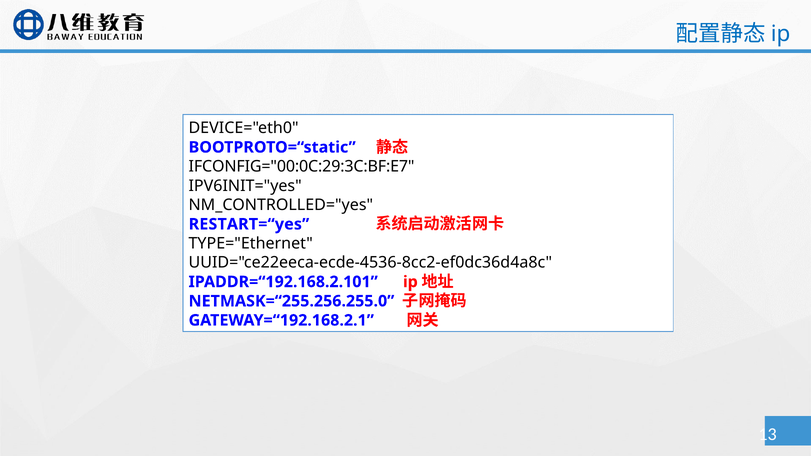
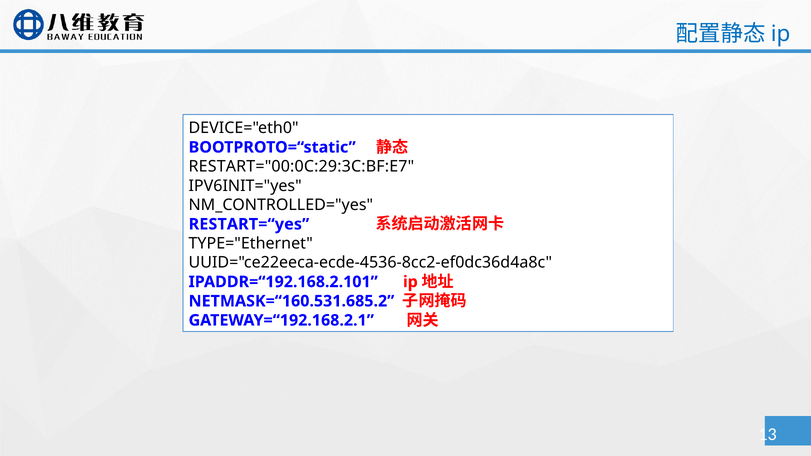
IFCONFIG="00:0C:29:3C:BF:E7: IFCONFIG="00:0C:29:3C:BF:E7 -> RESTART="00:0C:29:3C:BF:E7 (301, 167)
NETMASK=“255.256.255.0: NETMASK=“255.256.255.0 -> NETMASK=“160.531.685.2 (291, 301)
